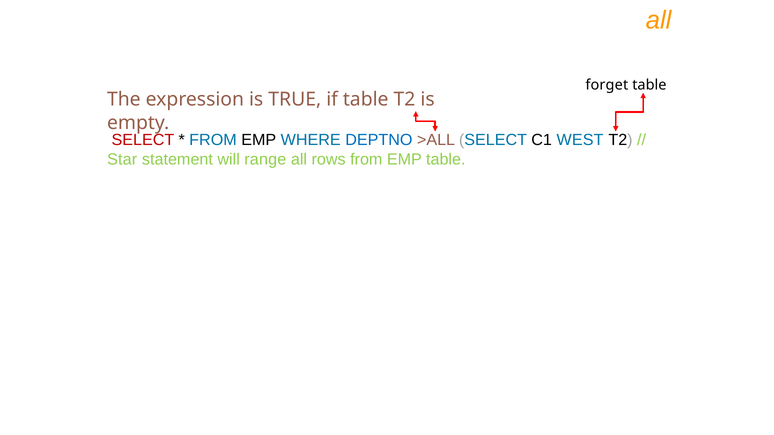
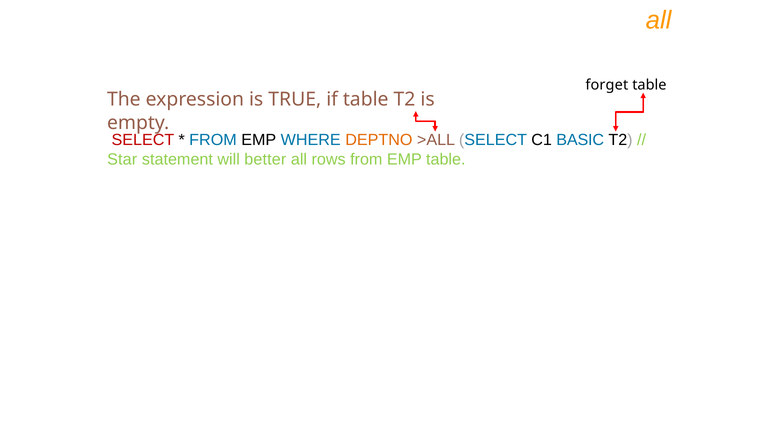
DEPTNO colour: blue -> orange (379, 140)
WEST: WEST -> BASIC (580, 140)
range: range -> better (265, 160)
